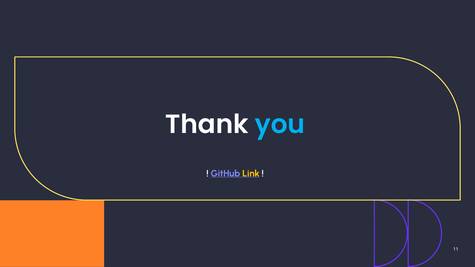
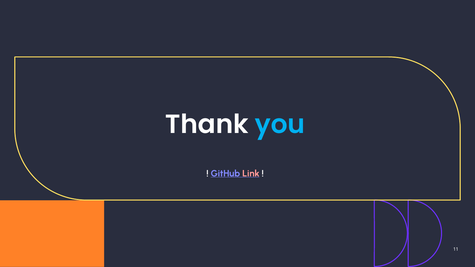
Link colour: yellow -> pink (251, 174)
